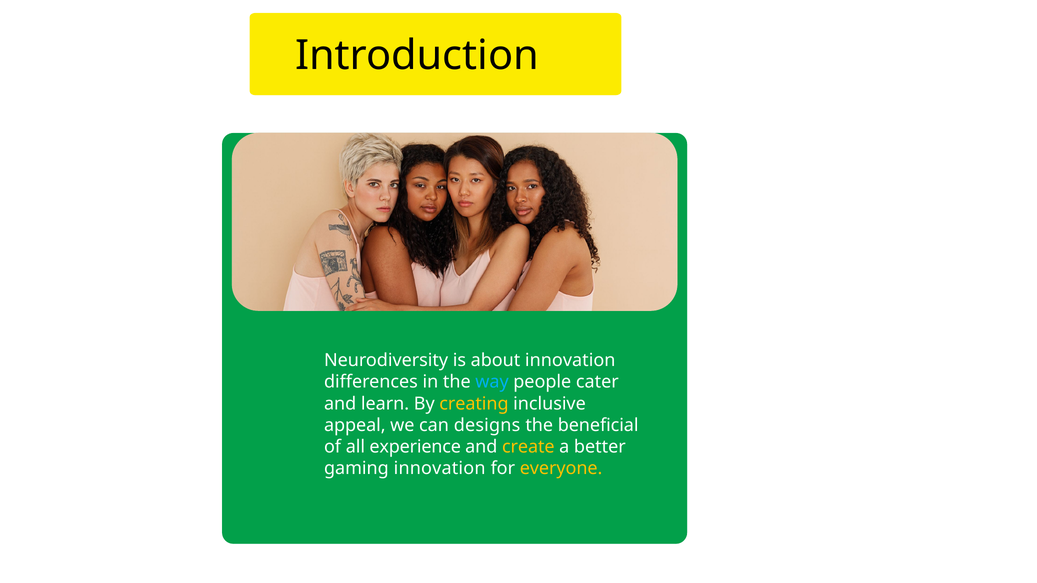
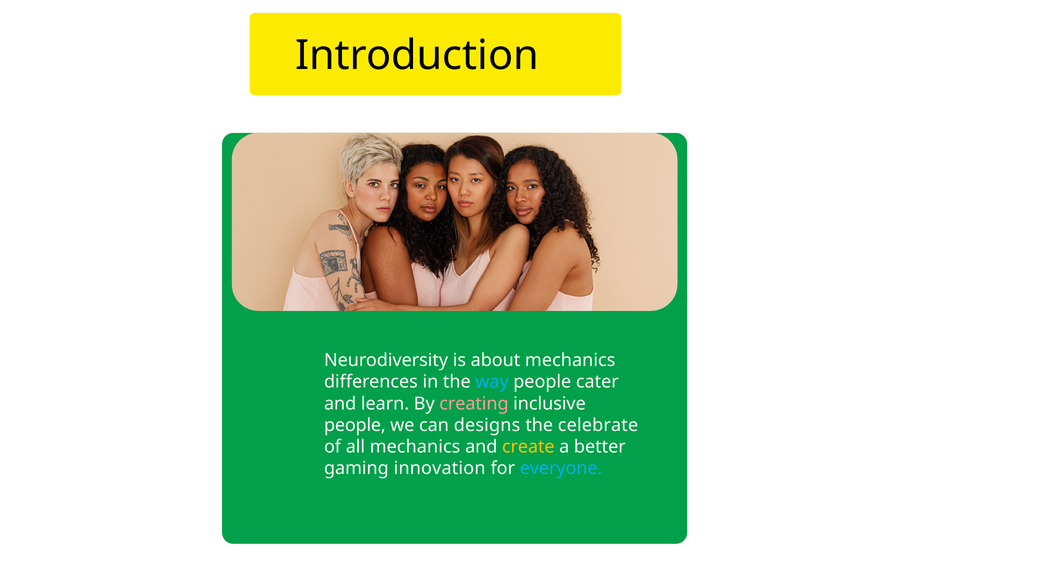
about innovation: innovation -> mechanics (570, 361)
creating colour: yellow -> pink (474, 404)
appeal: appeal -> people (355, 425)
beneficial: beneficial -> celebrate (598, 425)
all experience: experience -> mechanics (415, 447)
everyone colour: yellow -> light blue (561, 469)
